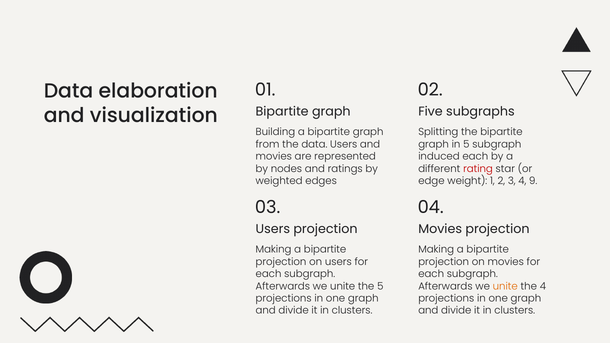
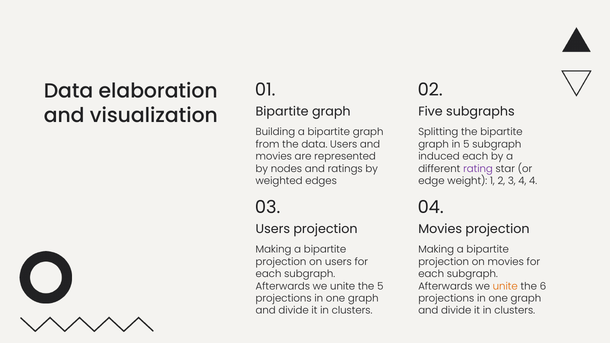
rating colour: red -> purple (478, 169)
4 9: 9 -> 4 (533, 181)
the 4: 4 -> 6 (543, 286)
